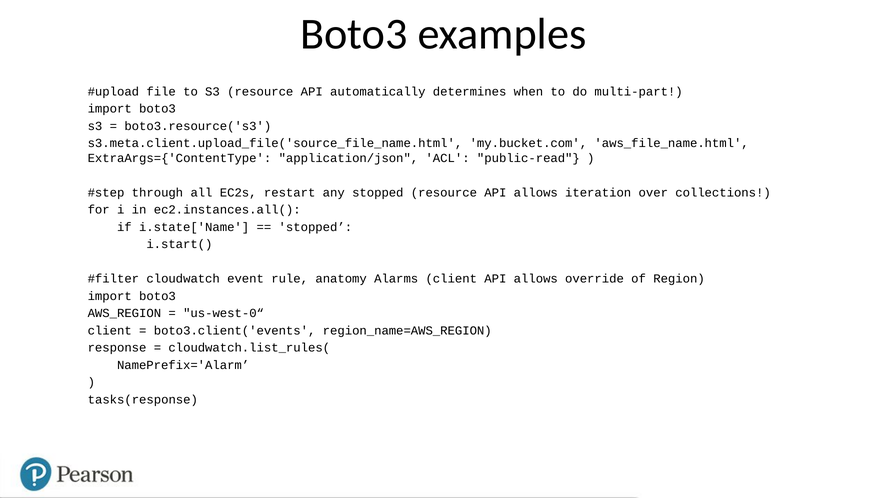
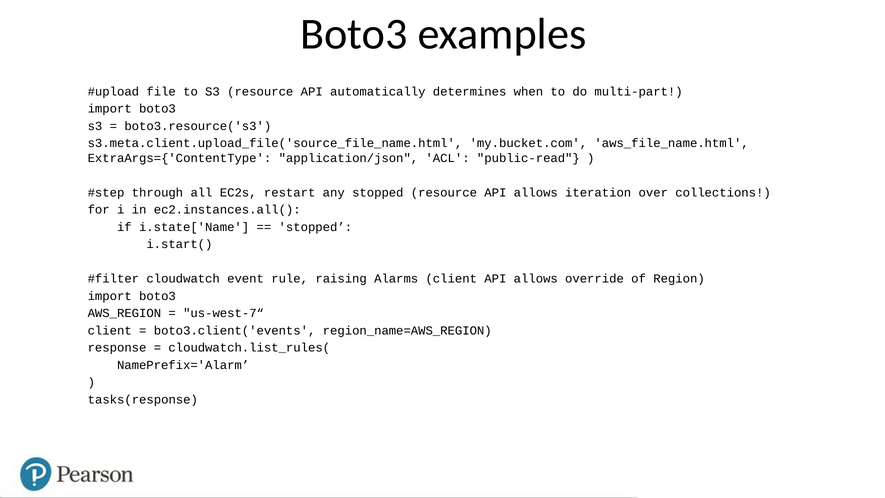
anatomy: anatomy -> raising (341, 279)
us-west-0“: us-west-0“ -> us-west-7“ (224, 313)
